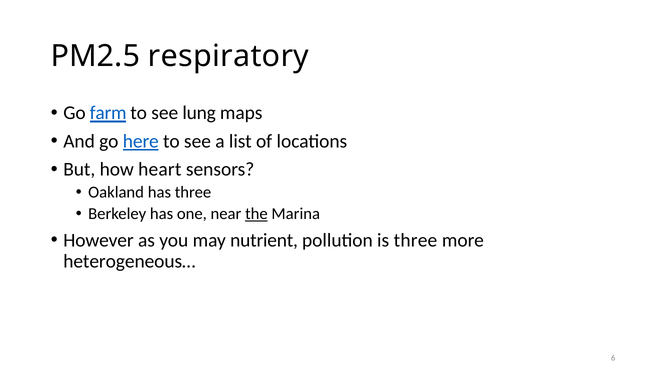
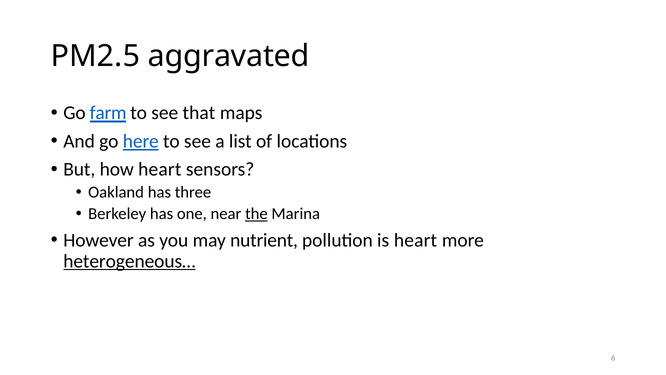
respiratory: respiratory -> aggravated (229, 56)
lung: lung -> that (199, 113)
is three: three -> heart (416, 240)
heterogeneous… underline: none -> present (129, 261)
